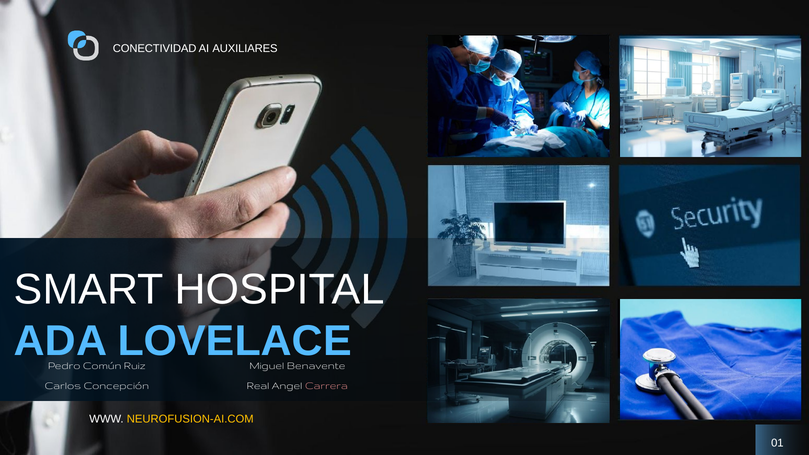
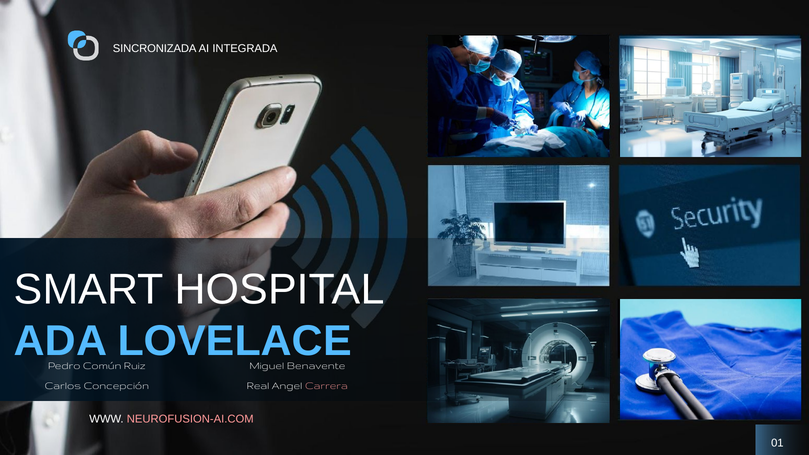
CONECTIVIDAD: CONECTIVIDAD -> SINCRONIZADA (155, 48)
AUXILIARES: AUXILIARES -> INTEGRADA (245, 48)
NEUROFUSION-AI.COM colour: yellow -> pink (190, 419)
